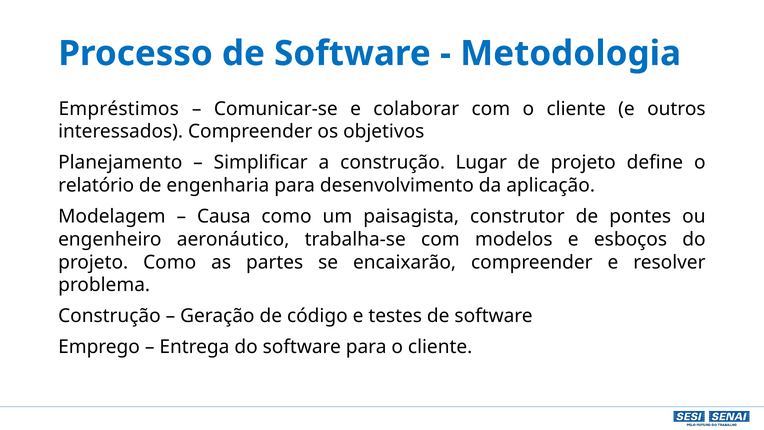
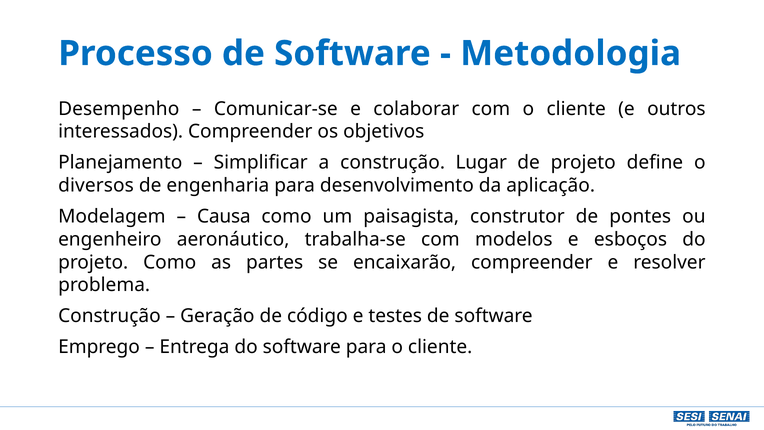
Empréstimos: Empréstimos -> Desempenho (119, 109)
relatório: relatório -> diversos (96, 185)
